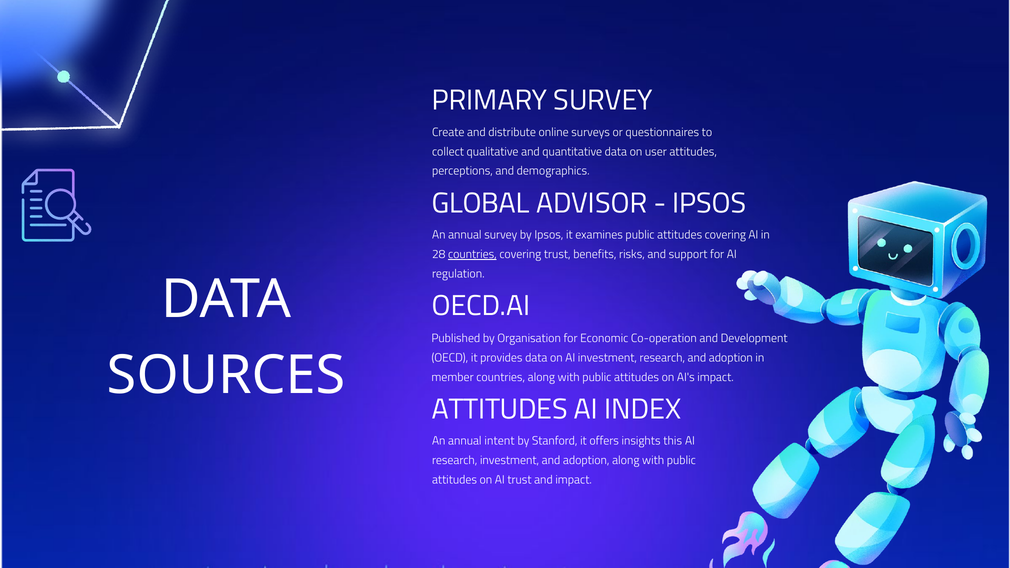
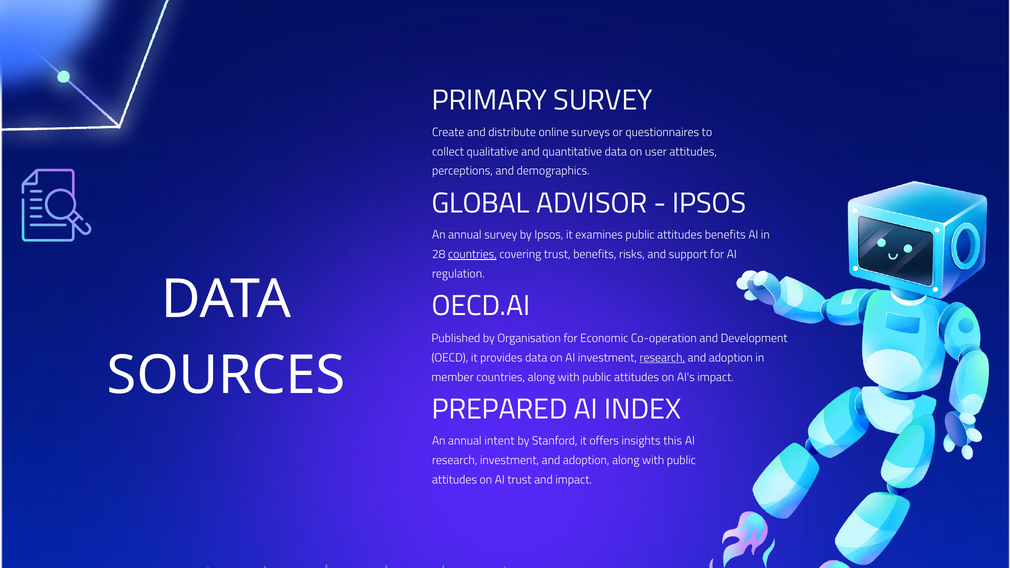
attitudes covering: covering -> benefits (725, 235)
research underline: none -> present (662, 358)
ATTITUDES: ATTITUDES -> PREPARED (500, 409)
